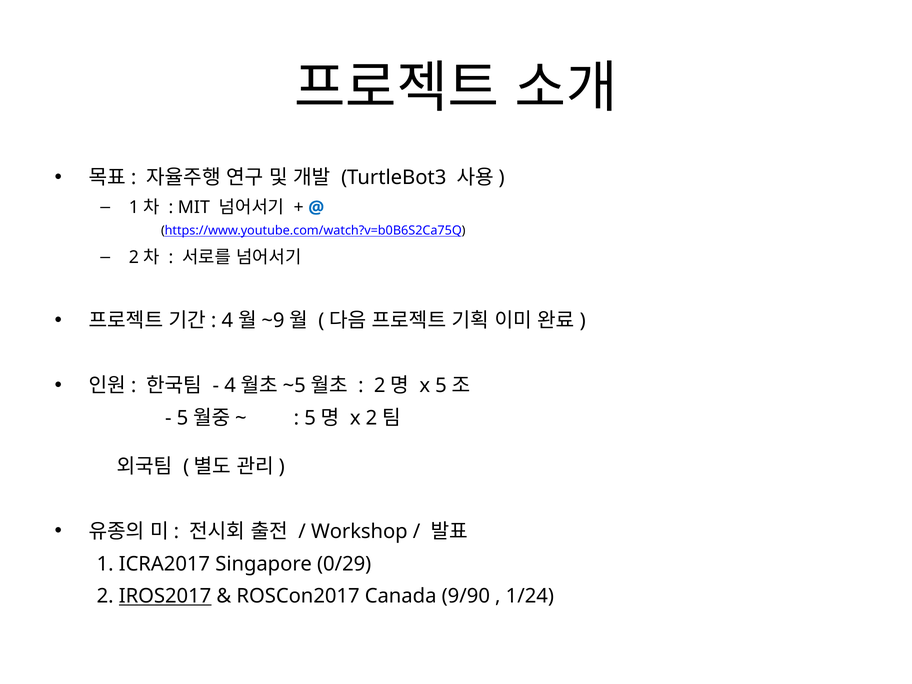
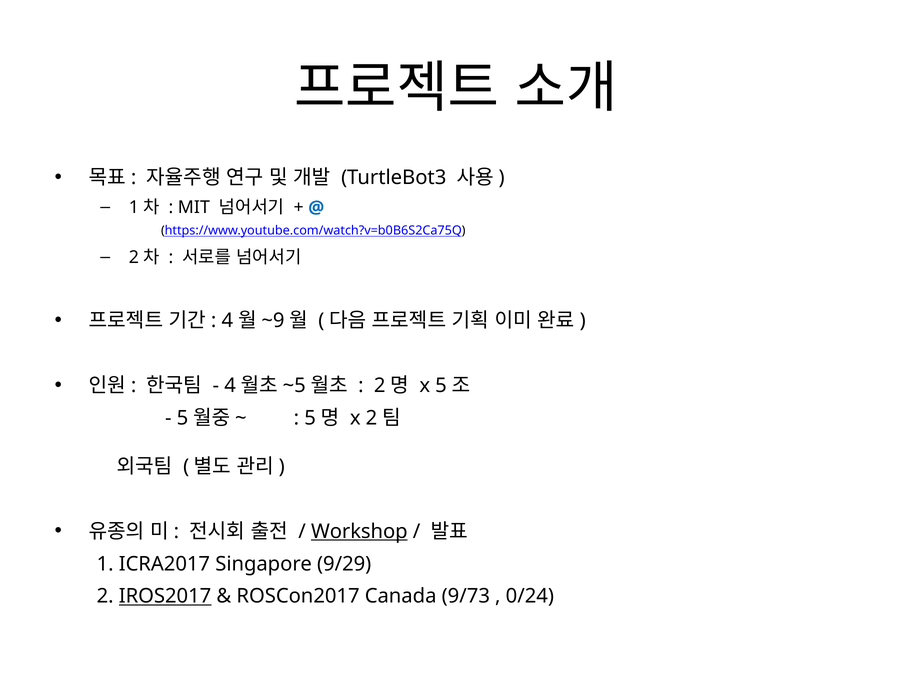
Workshop underline: none -> present (359, 531)
0/29: 0/29 -> 9/29 (344, 564)
9/90: 9/90 -> 9/73 (466, 596)
1/24: 1/24 -> 0/24 (530, 596)
